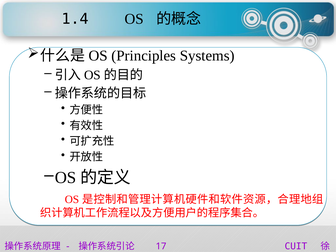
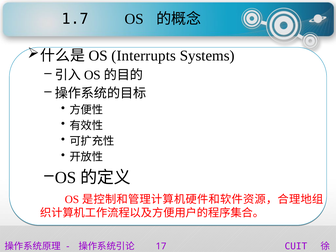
1.4: 1.4 -> 1.7 (75, 19)
Principles: Principles -> Interrupts (144, 56)
